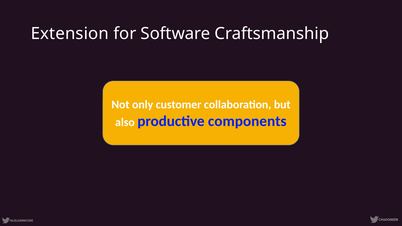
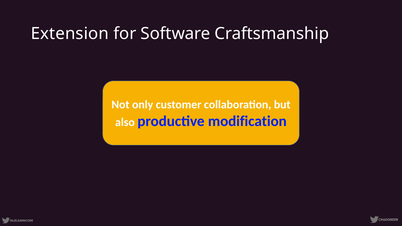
components: components -> modification (247, 121)
